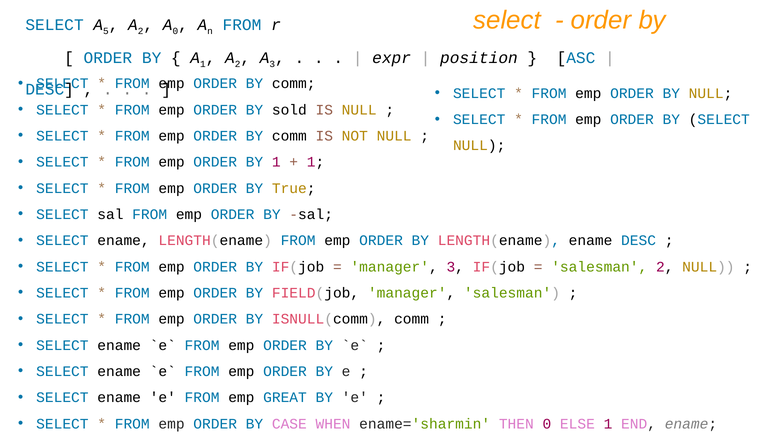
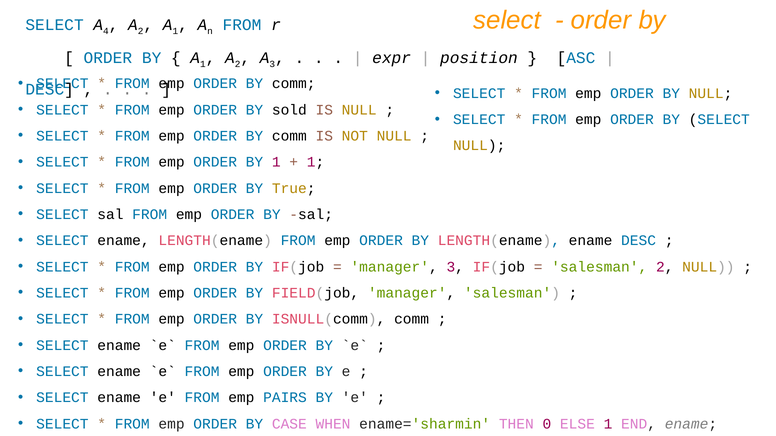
5: 5 -> 4 (106, 31)
0: 0 -> 1 (175, 31)
GREAT: GREAT -> PAIRS (285, 398)
